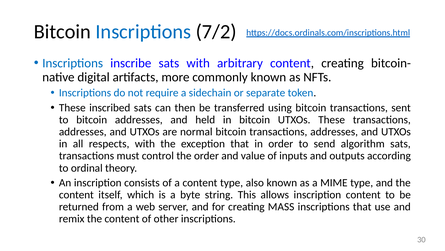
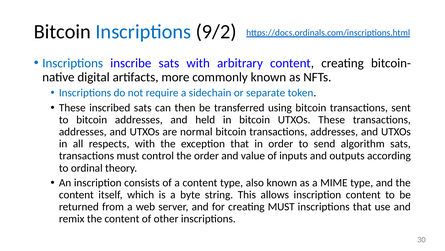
7/2: 7/2 -> 9/2 (216, 32)
creating MASS: MASS -> MUST (281, 206)
